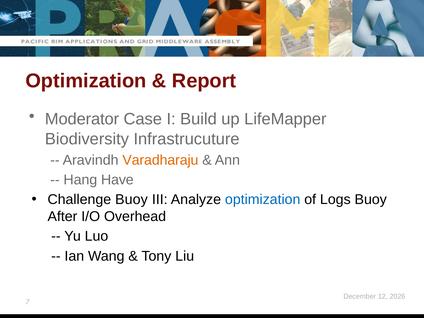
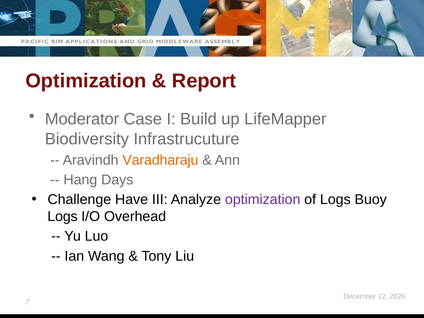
Have: Have -> Days (117, 180)
Challenge Buoy: Buoy -> Have (132, 200)
optimization colour: blue -> purple (263, 200)
After: After -> Logs (63, 217)
